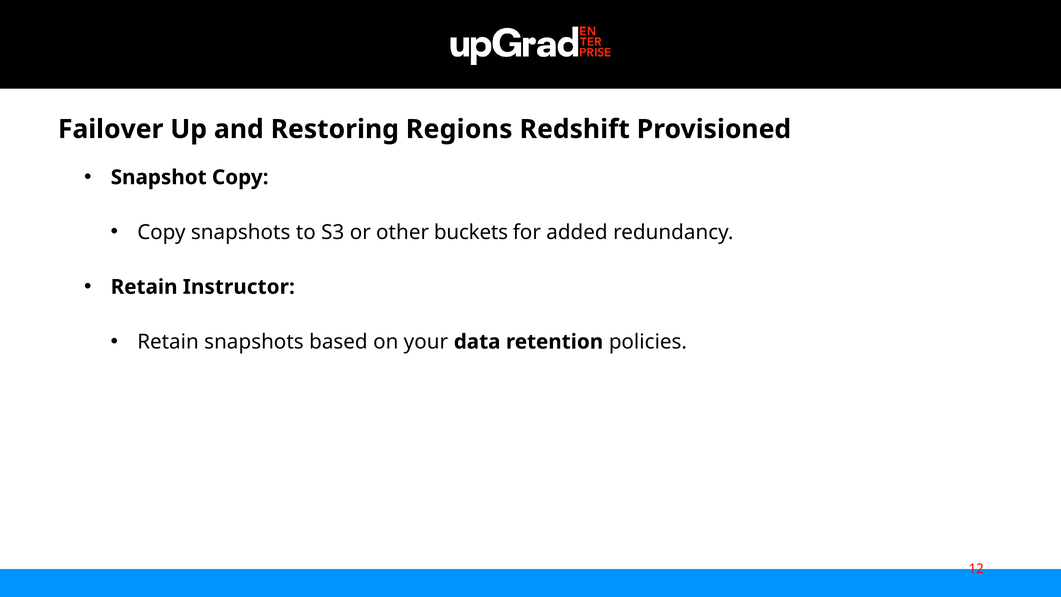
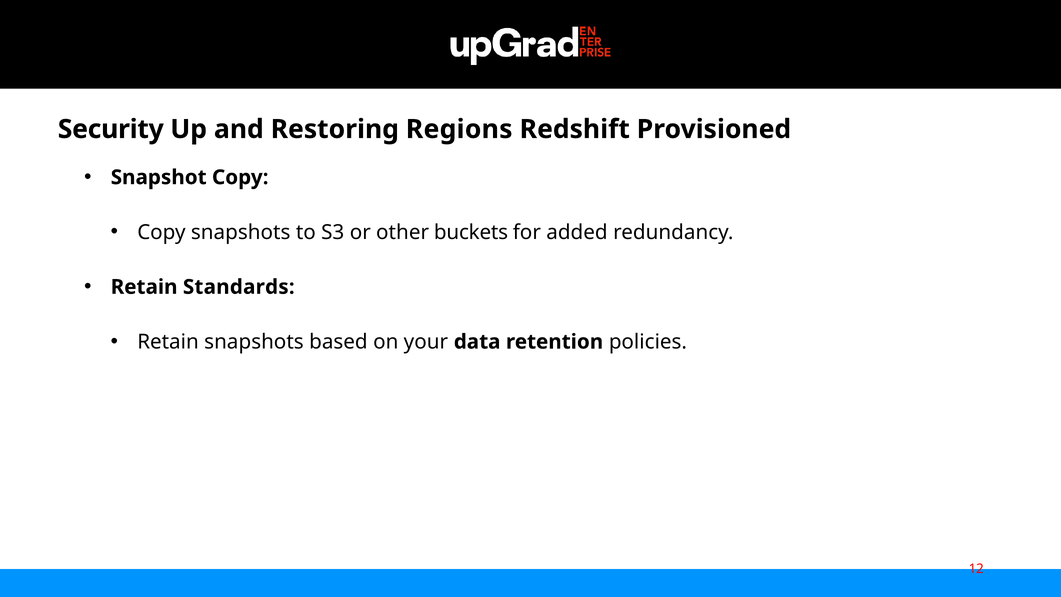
Failover: Failover -> Security (111, 129)
Instructor: Instructor -> Standards (239, 287)
